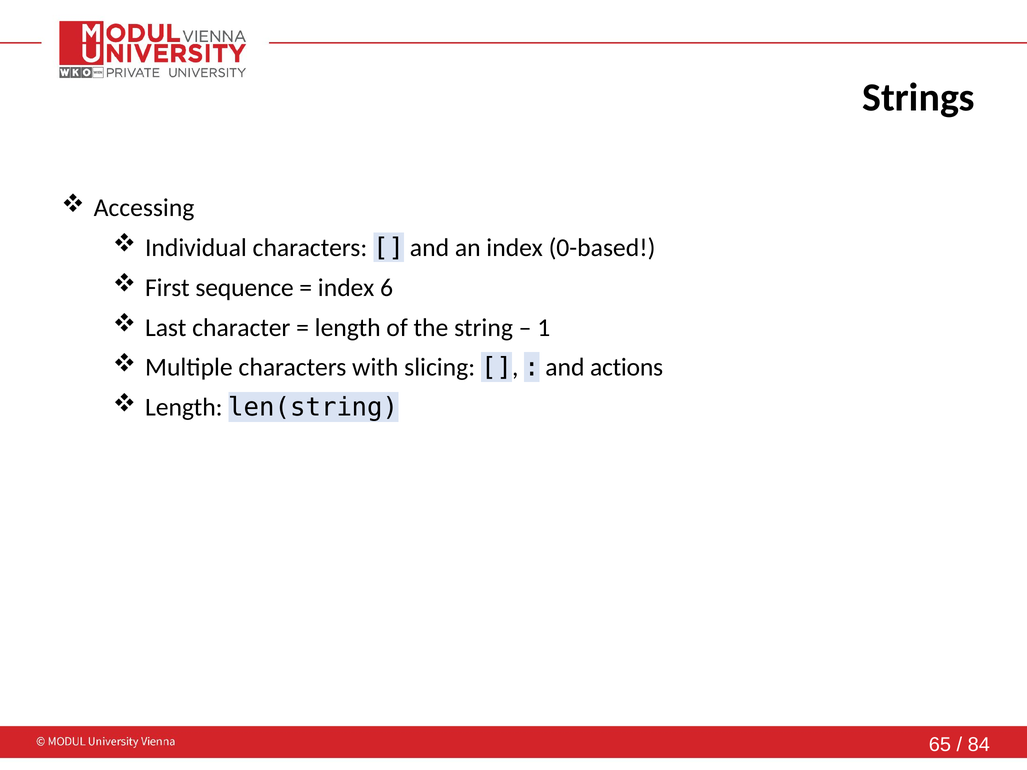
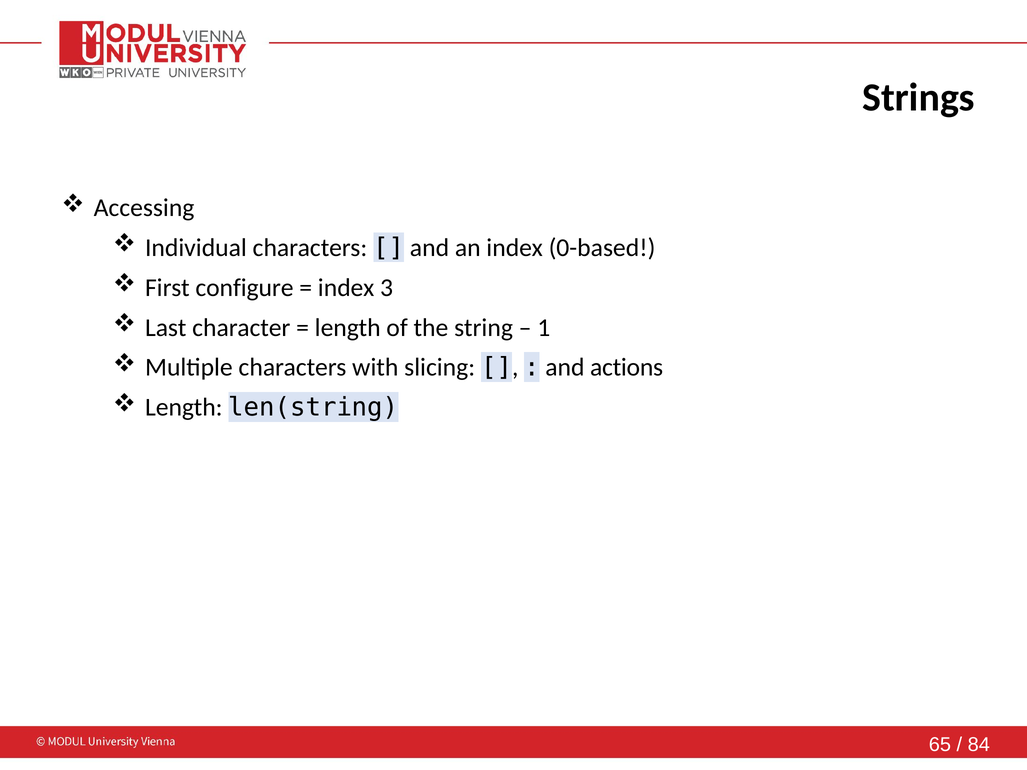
sequence: sequence -> configure (245, 288)
6: 6 -> 3 (387, 288)
